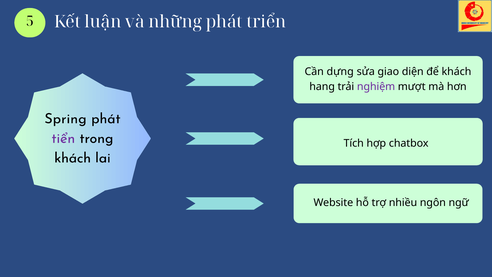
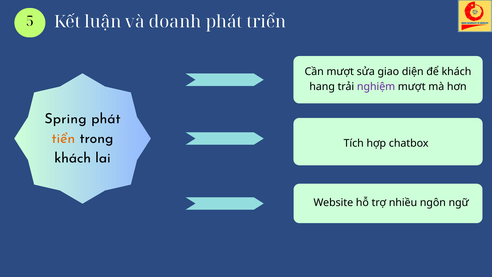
những: những -> doanh (175, 22)
Cần dựng: dựng -> mượt (340, 72)
tiển colour: purple -> orange (63, 138)
